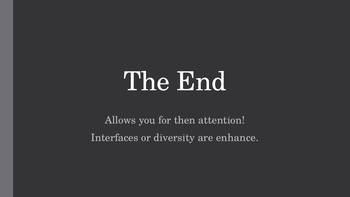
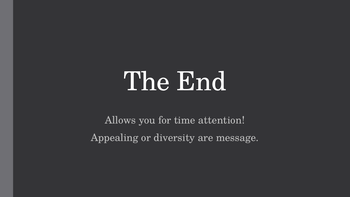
then: then -> time (185, 120)
Interfaces: Interfaces -> Appealing (115, 138)
enhance: enhance -> message (237, 138)
